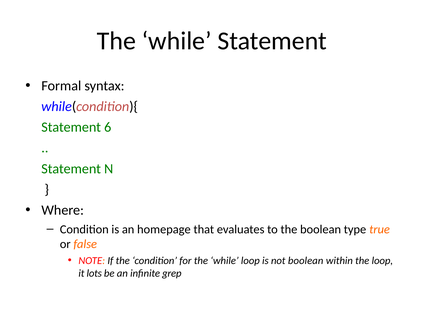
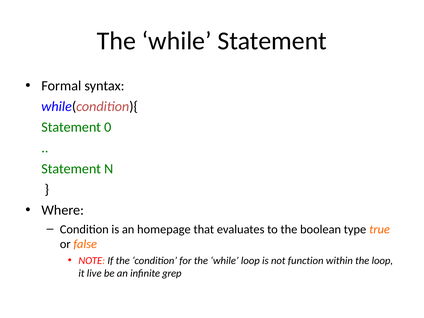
6: 6 -> 0 (108, 127)
not boolean: boolean -> function (306, 261)
lots: lots -> live (94, 273)
